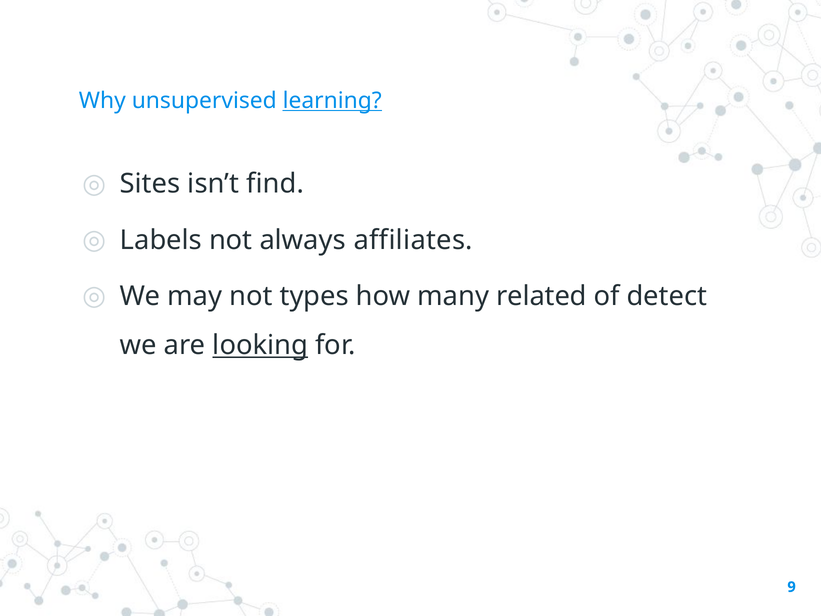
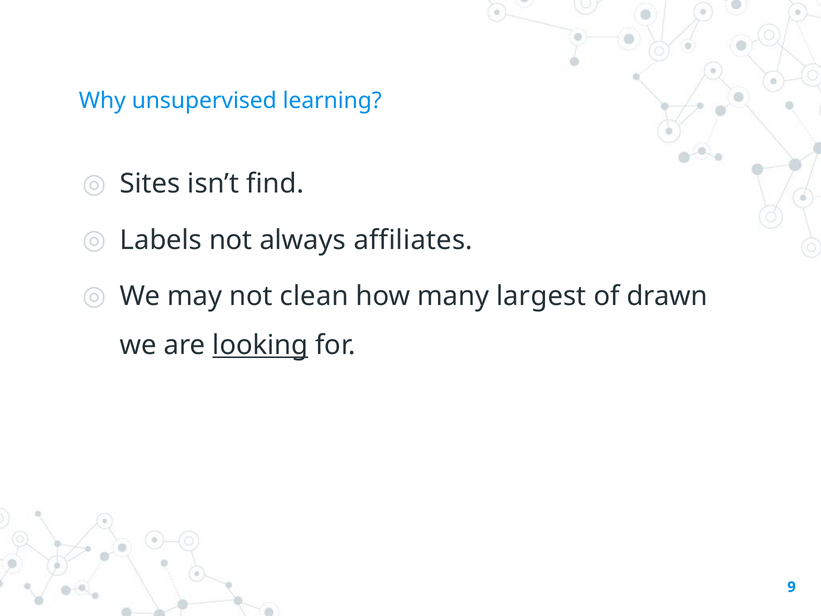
learning underline: present -> none (332, 101)
types: types -> clean (314, 296)
related: related -> largest (541, 296)
detect: detect -> drawn (667, 296)
